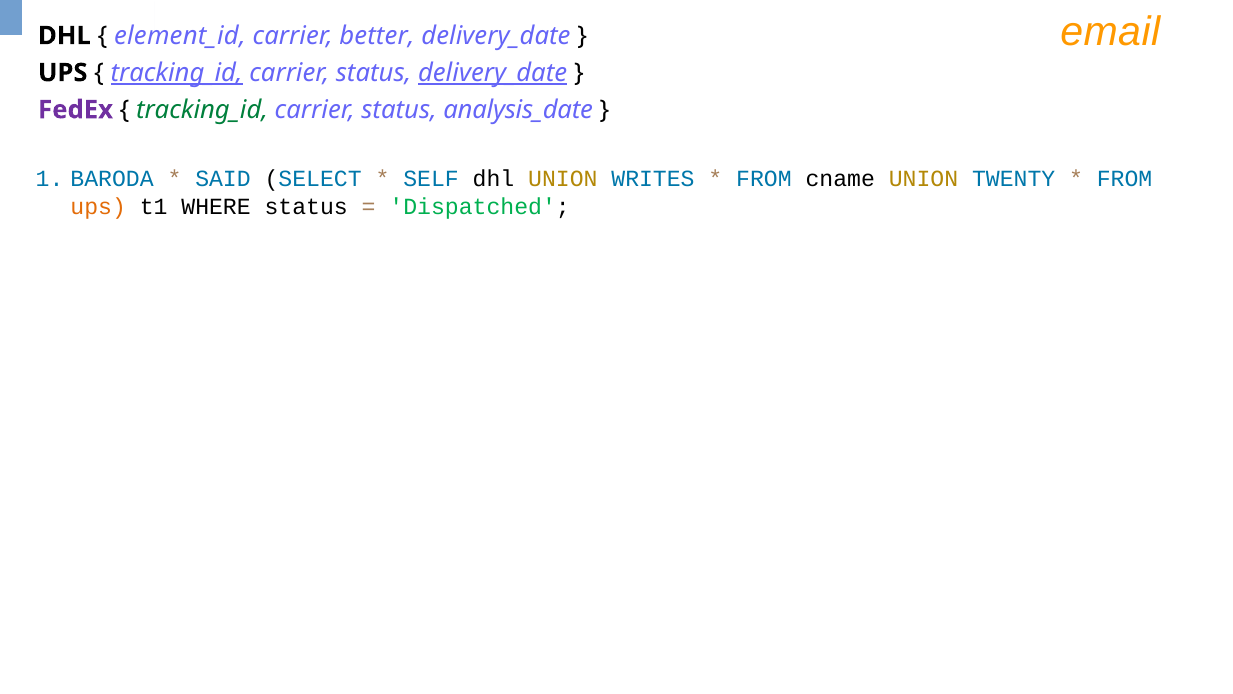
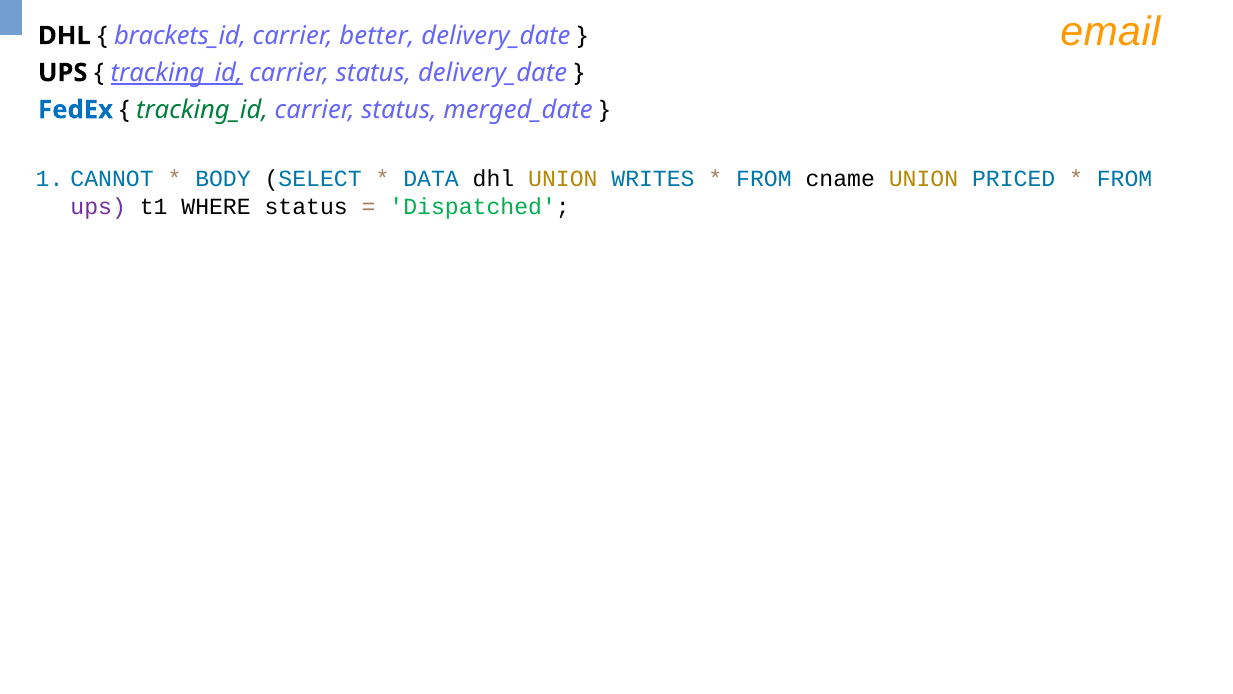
element_id: element_id -> brackets_id (180, 36)
delivery_date underline: present -> none (493, 73)
FedEx colour: purple -> blue (76, 110)
analysis_date: analysis_date -> merged_date (518, 110)
BARODA: BARODA -> CANNOT (112, 179)
SAID: SAID -> BODY (223, 179)
SELF: SELF -> DATA (431, 179)
TWENTY: TWENTY -> PRICED (1014, 179)
ups colour: orange -> purple (98, 206)
